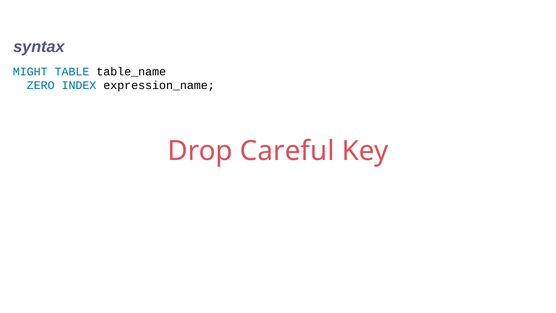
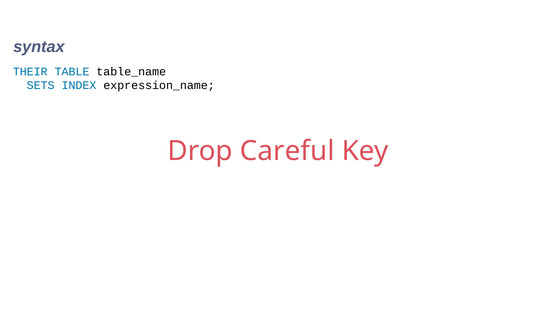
MIGHT: MIGHT -> THEIR (30, 72)
ZERO: ZERO -> SETS (41, 85)
